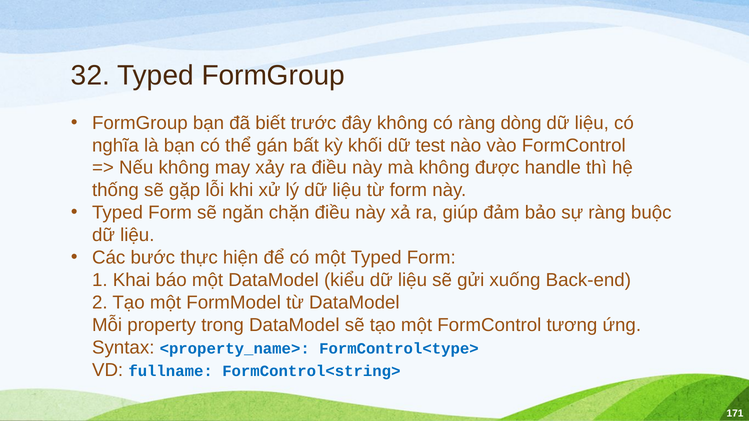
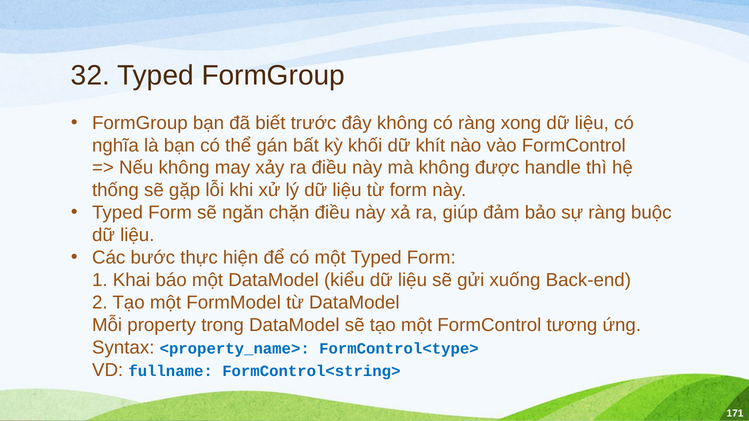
dòng: dòng -> xong (521, 123)
test: test -> khít (430, 145)
